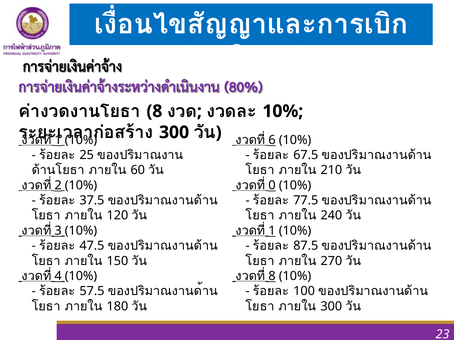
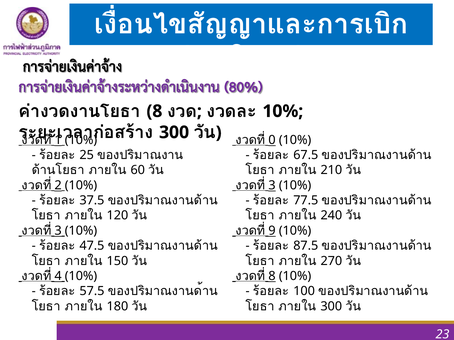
6: 6 -> 0 (272, 140)
0: 0 -> 3 (272, 186)
1: 1 -> 9 (272, 231)
